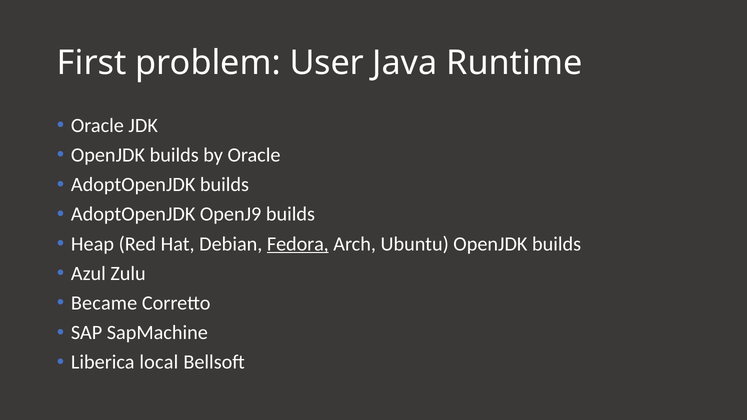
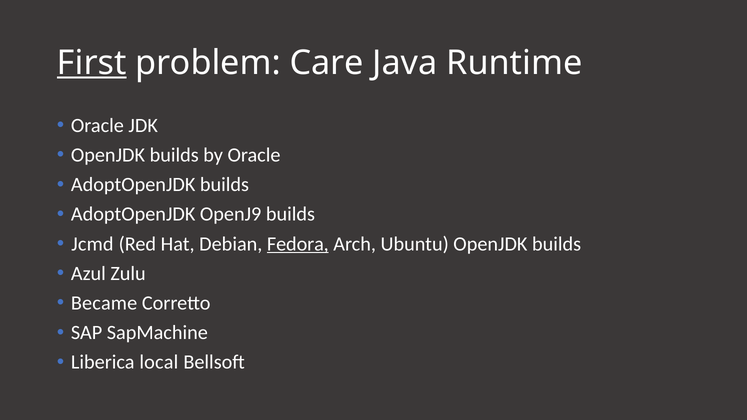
First underline: none -> present (92, 63)
User: User -> Care (327, 63)
Heap: Heap -> Jcmd (92, 244)
